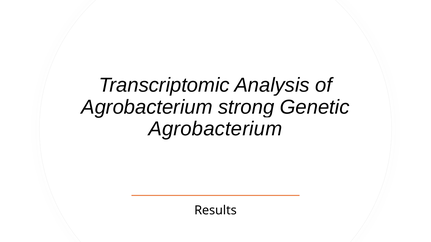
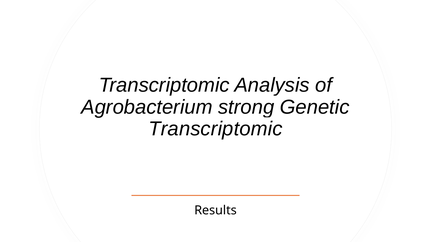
Agrobacterium: Agrobacterium -> Transcriptomic (215, 129)
